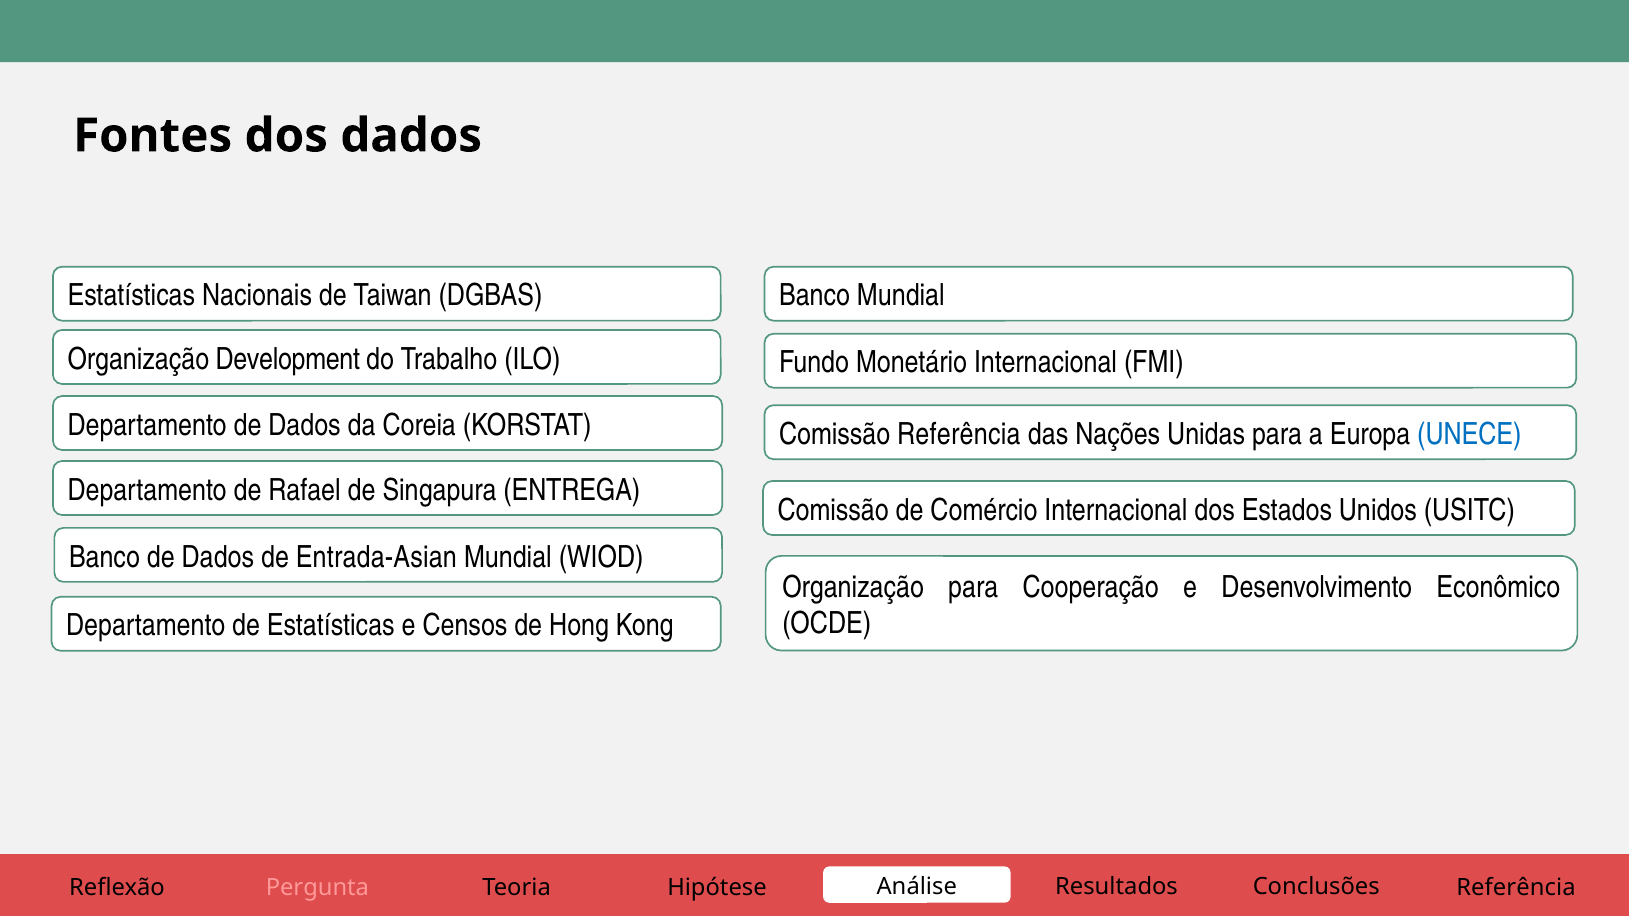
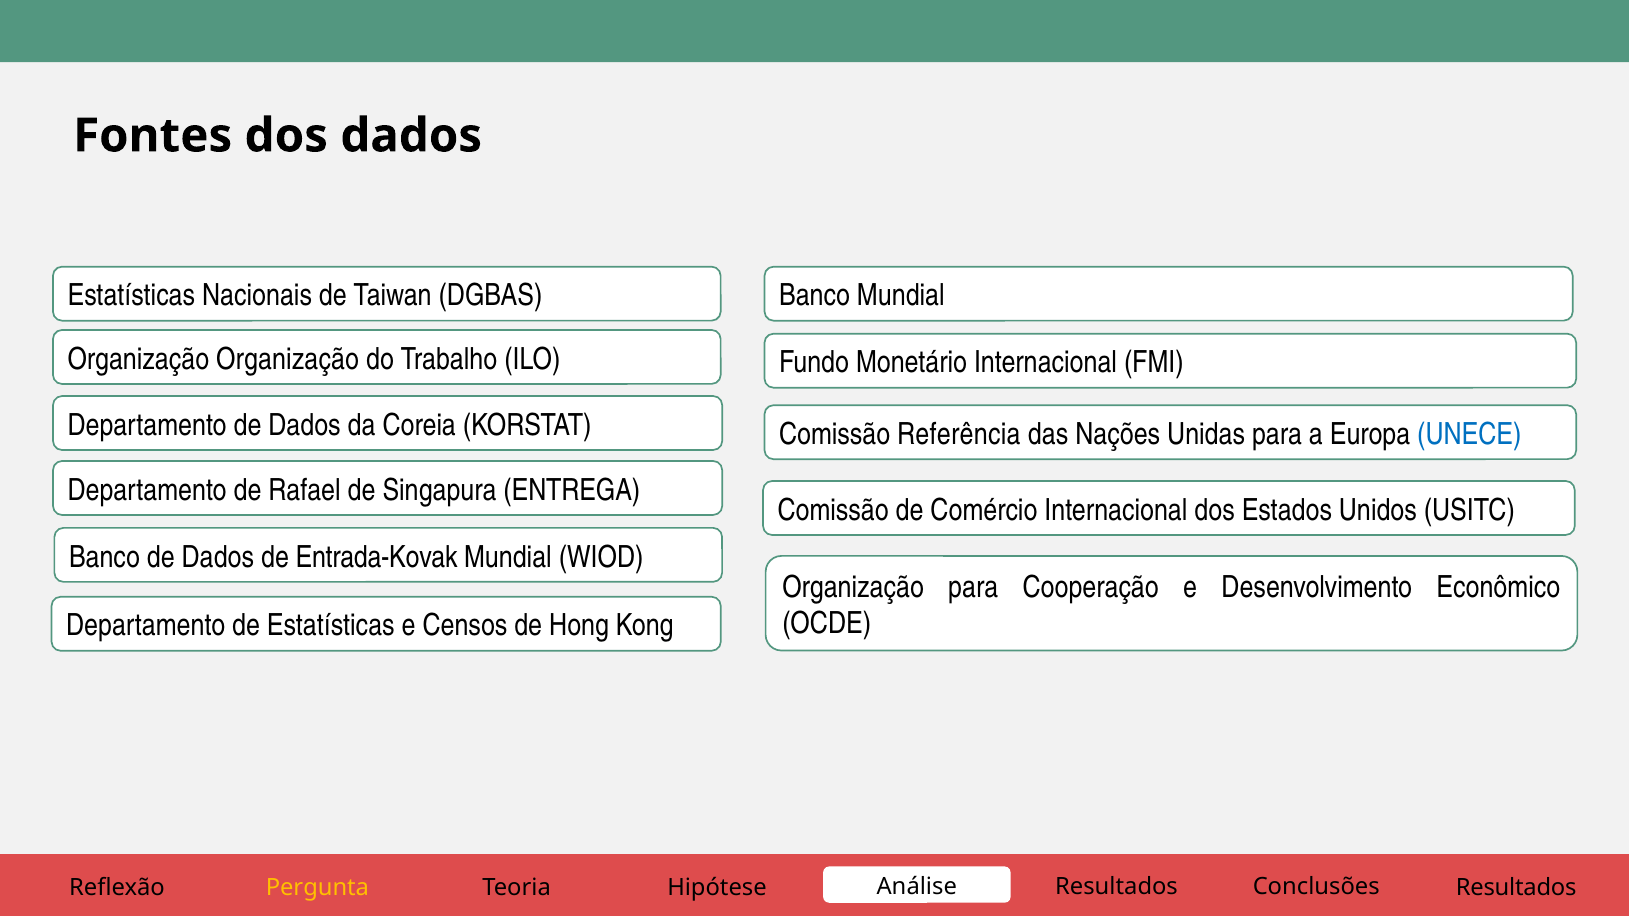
Organização Development: Development -> Organização (288, 359)
Entrada-Asian: Entrada-Asian -> Entrada-Kovak (377, 557)
Pergunta colour: pink -> yellow (317, 888)
Conclusões Referência: Referência -> Resultados (1516, 888)
